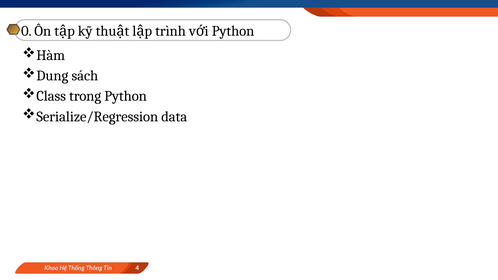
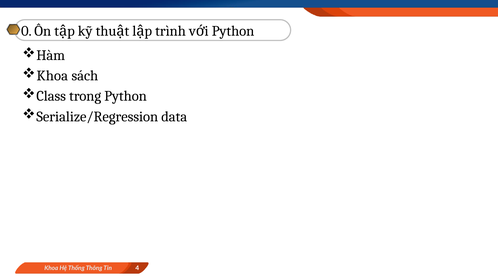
Dung: Dung -> Khoa (52, 76)
